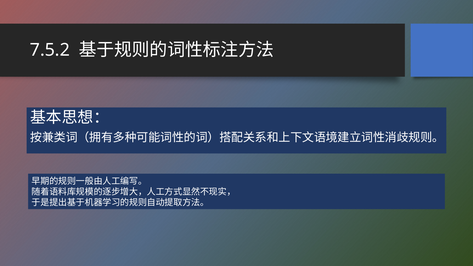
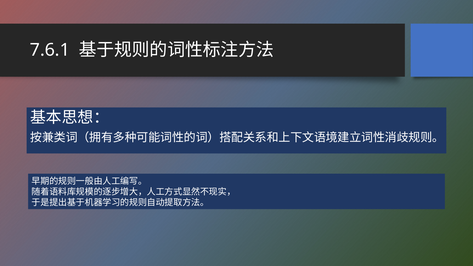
7.5.2: 7.5.2 -> 7.6.1 (50, 50)
